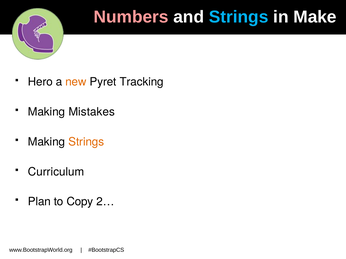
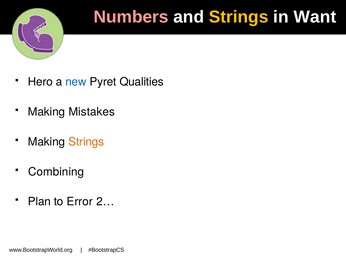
Strings colour: light blue -> yellow (239, 17)
Make: Make -> Want (315, 17)
new colour: orange -> blue (76, 82)
Tracking: Tracking -> Qualities (142, 82)
Curriculum: Curriculum -> Combining (56, 172)
Copy: Copy -> Error (80, 202)
